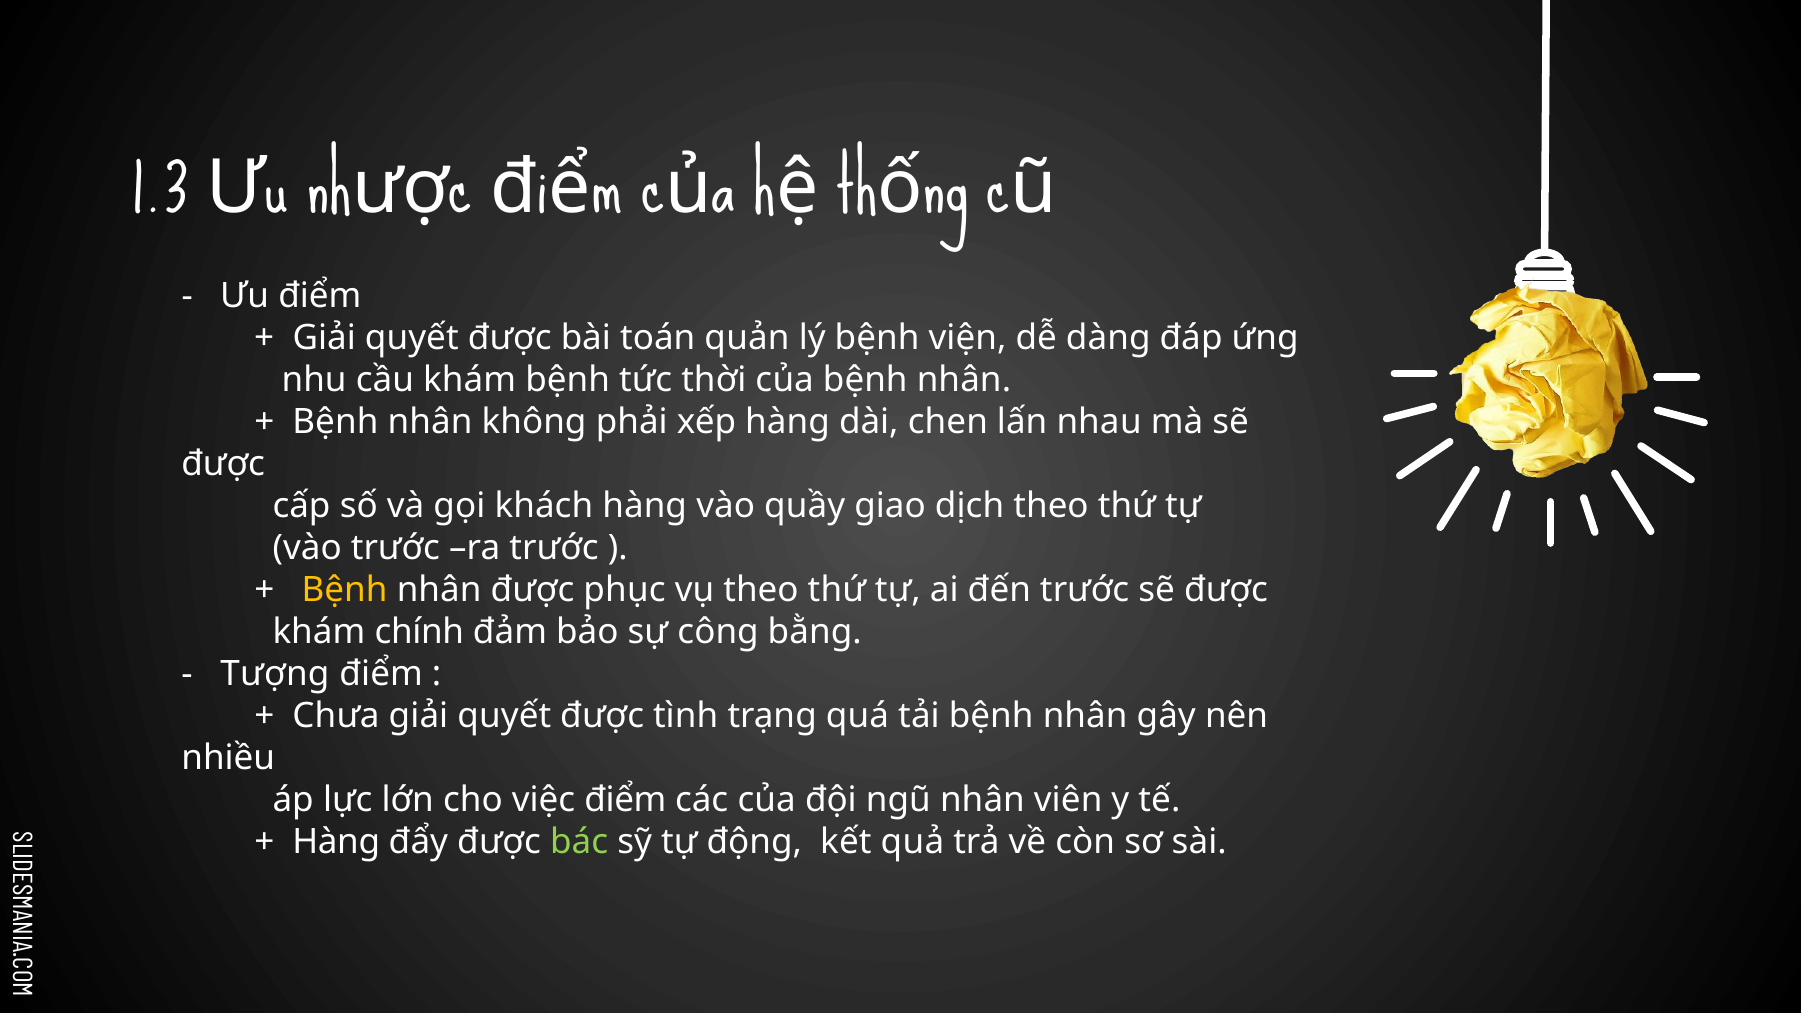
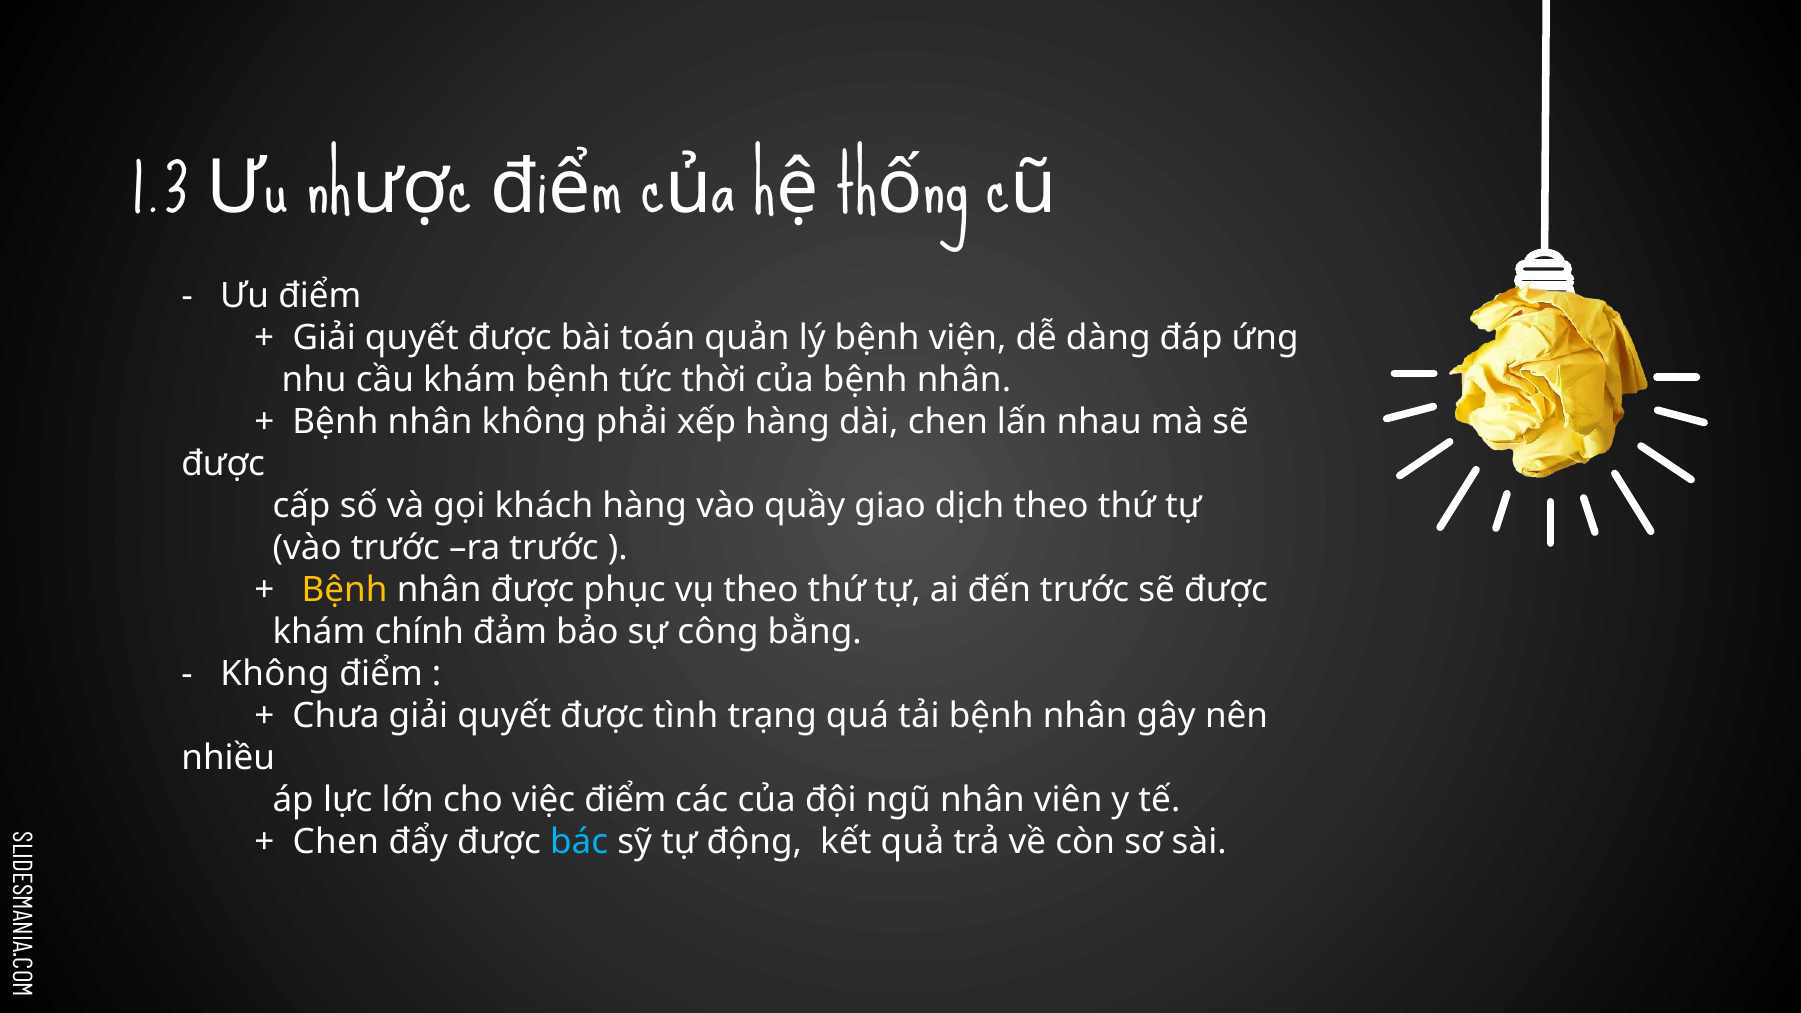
Tượng: Tượng -> Không (275, 674)
Hàng: Hàng -> Chen (336, 842)
bác colour: light green -> light blue (579, 842)
